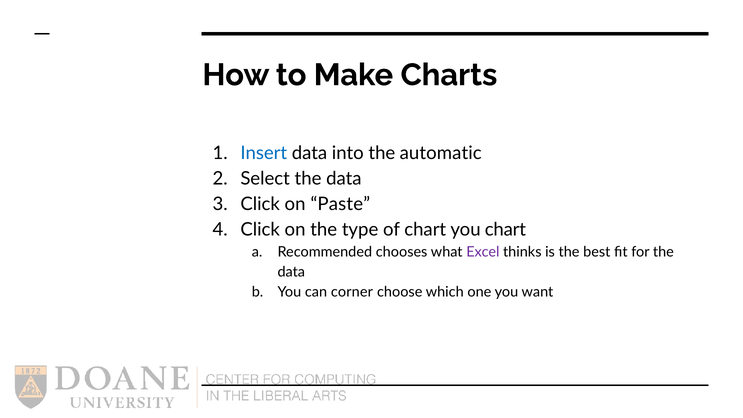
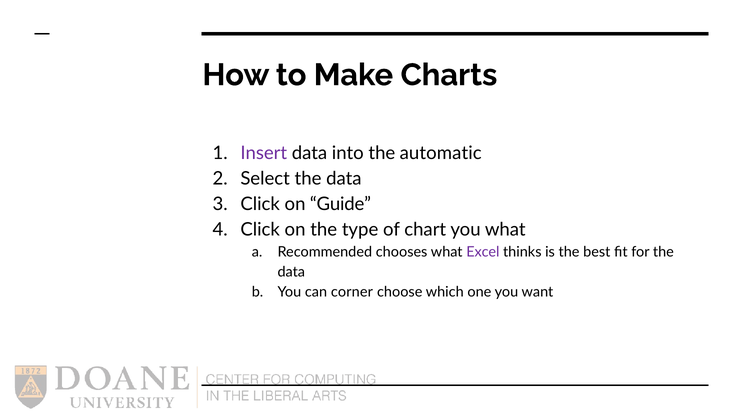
Insert colour: blue -> purple (264, 153)
Paste: Paste -> Guide (340, 204)
you chart: chart -> what (505, 230)
